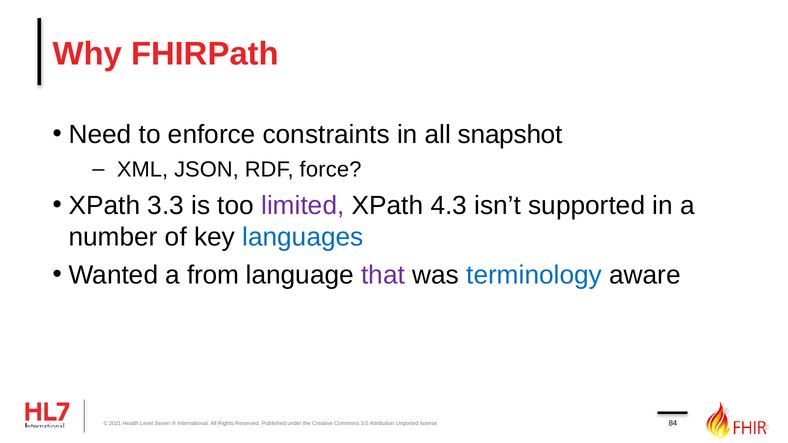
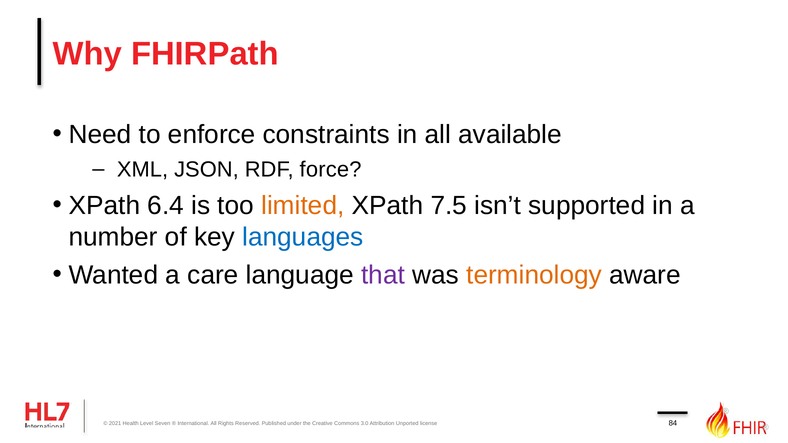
snapshot: snapshot -> available (510, 135)
3.3: 3.3 -> 6.4 (166, 206)
limited colour: purple -> orange (303, 206)
4.3: 4.3 -> 7.5 (449, 206)
from: from -> care (213, 275)
terminology colour: blue -> orange (534, 275)
